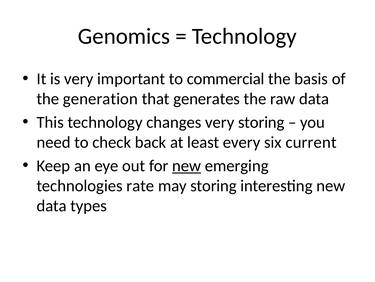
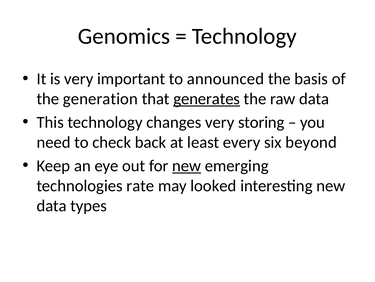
commercial: commercial -> announced (225, 79)
generates underline: none -> present (207, 99)
current: current -> beyond (311, 142)
may storing: storing -> looked (213, 185)
